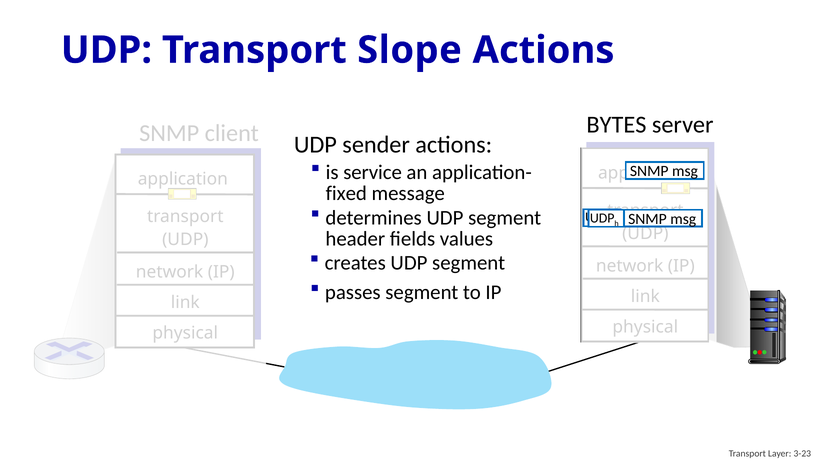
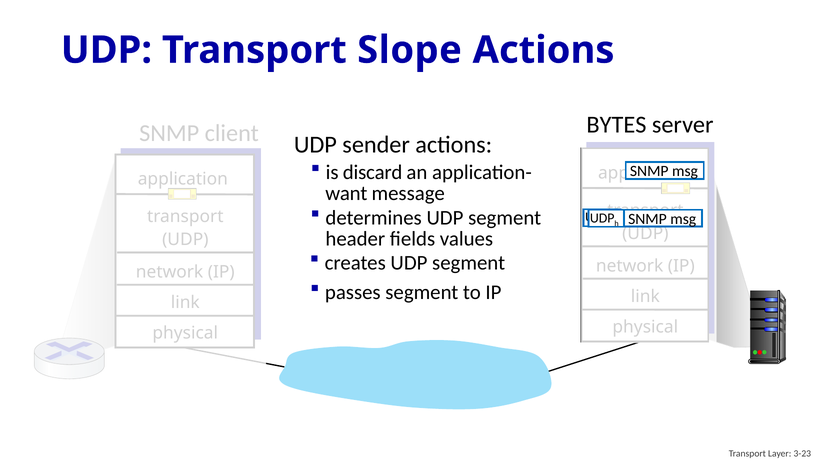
service: service -> discard (373, 172)
fixed: fixed -> want (346, 193)
